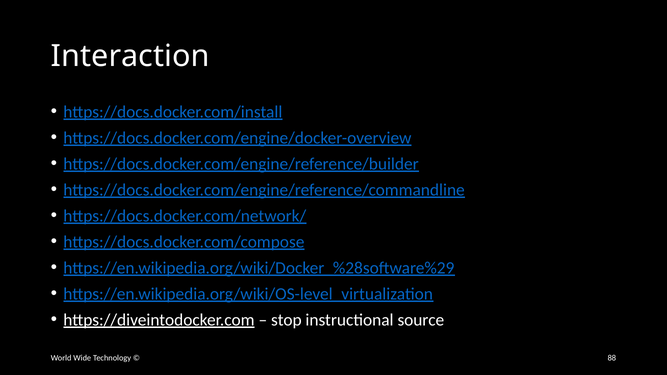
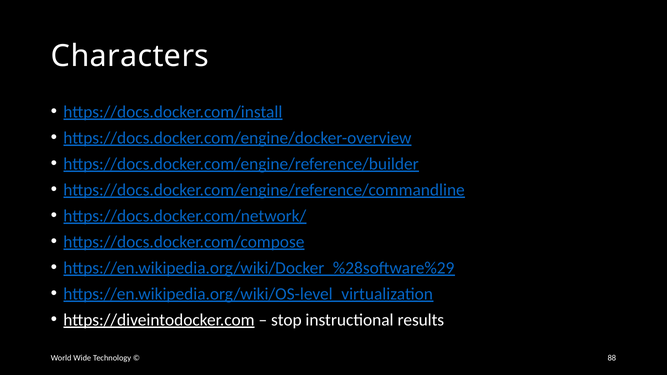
Interaction: Interaction -> Characters (130, 56)
source: source -> results (421, 320)
